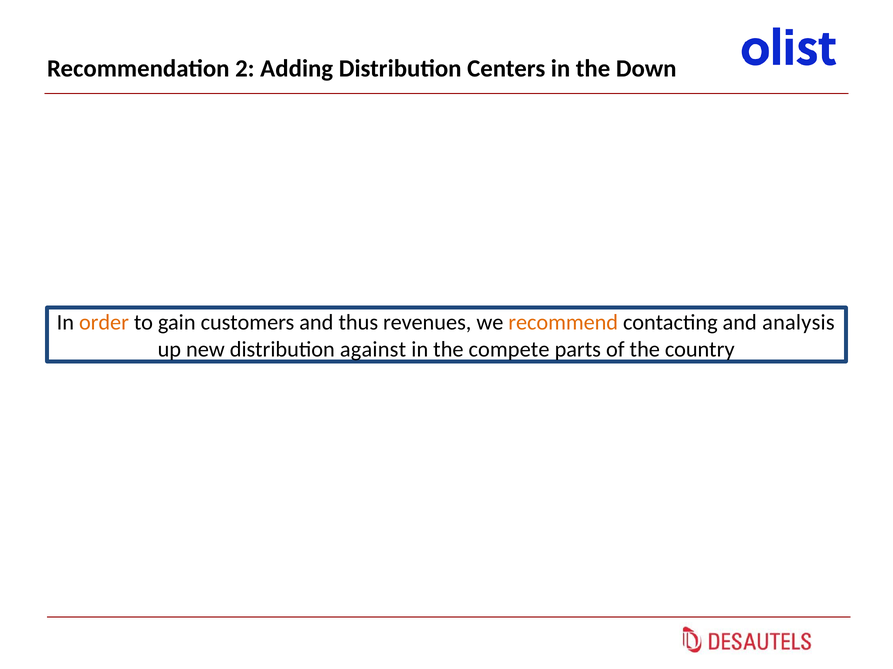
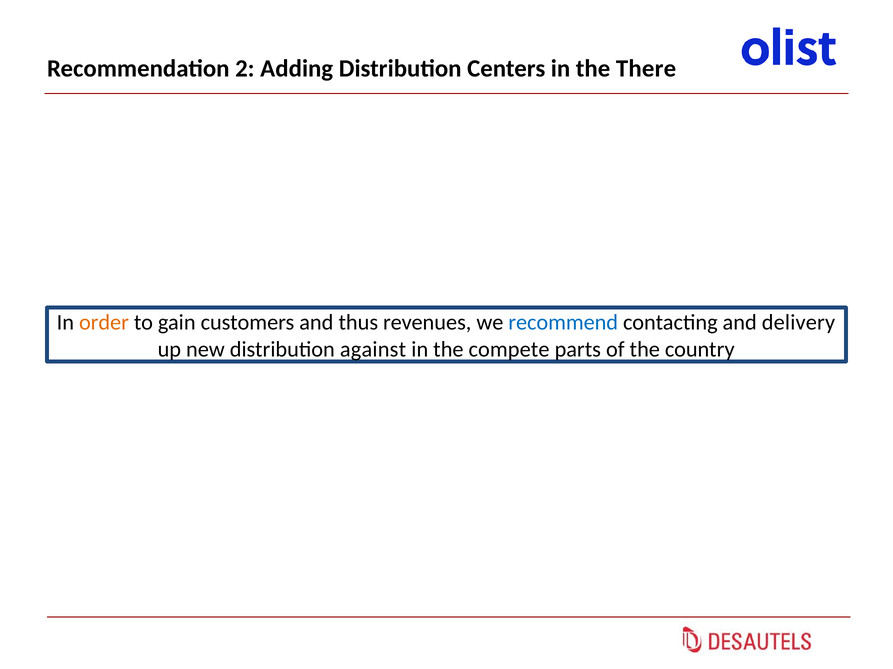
Down: Down -> There (646, 69)
recommend colour: orange -> blue (563, 323)
analysis: analysis -> delivery (798, 323)
